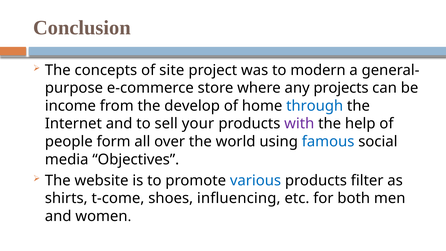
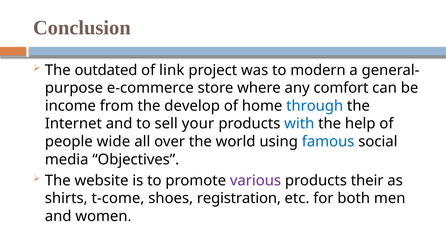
concepts: concepts -> outdated (106, 70)
site: site -> link (172, 70)
projects: projects -> comfort (341, 88)
with colour: purple -> blue (299, 124)
form: form -> wide (113, 142)
various colour: blue -> purple (256, 180)
filter: filter -> their (367, 180)
influencing: influencing -> registration (239, 198)
